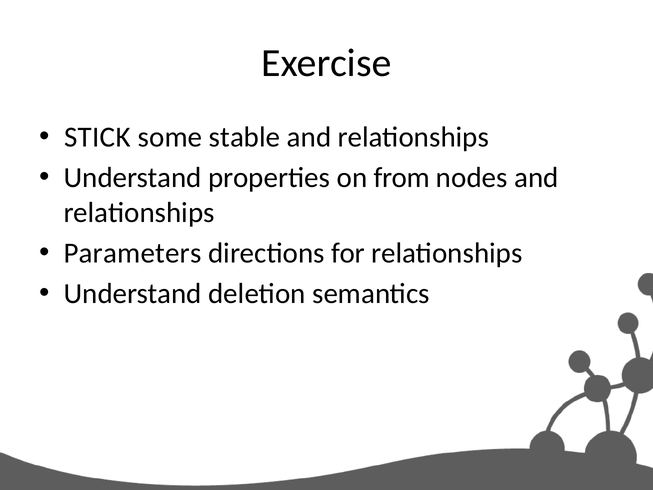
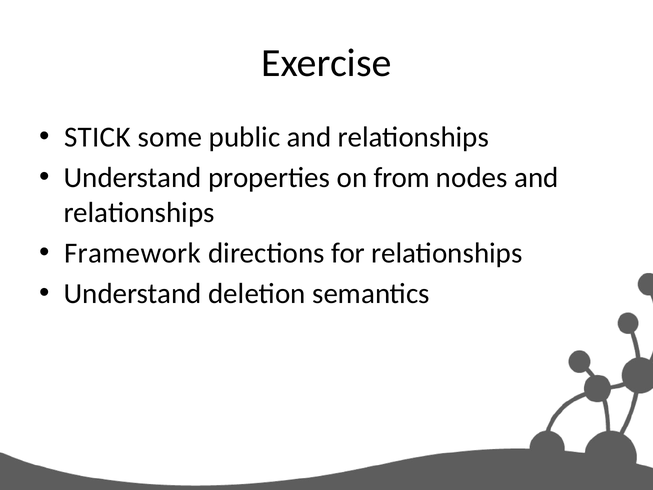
stable: stable -> public (245, 137)
Parameters: Parameters -> Framework (133, 253)
